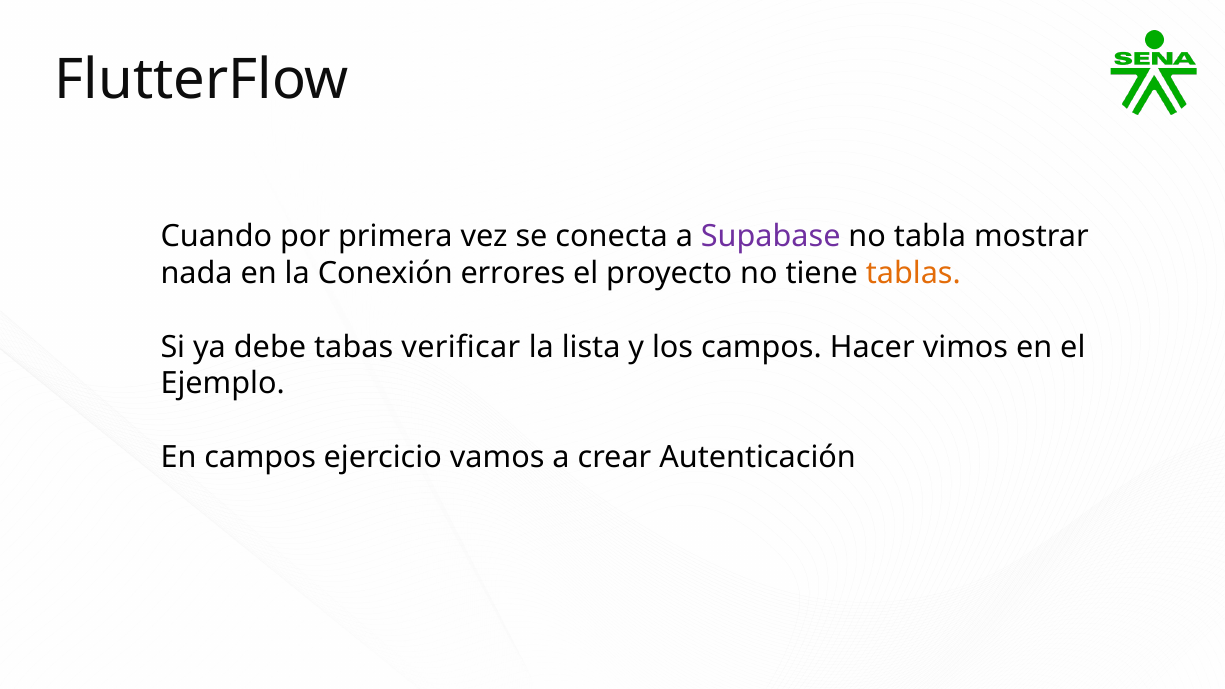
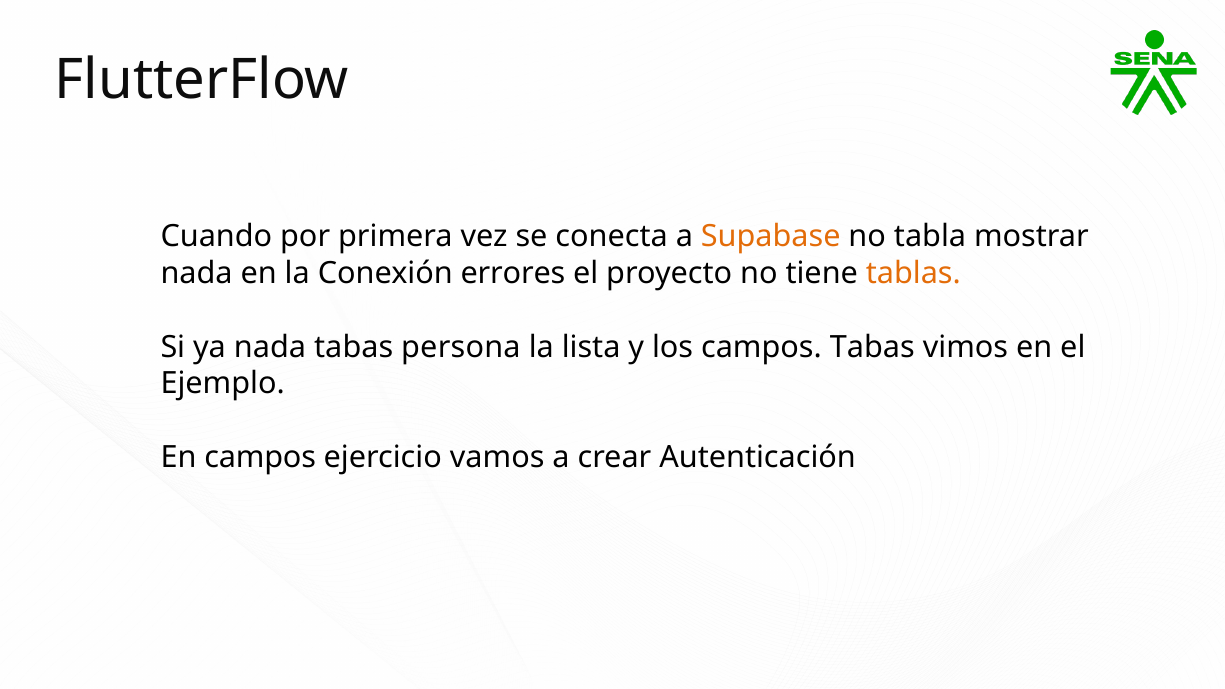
Supabase colour: purple -> orange (771, 237)
ya debe: debe -> nada (270, 347)
verificar: verificar -> persona (461, 347)
campos Hacer: Hacer -> Tabas (872, 347)
